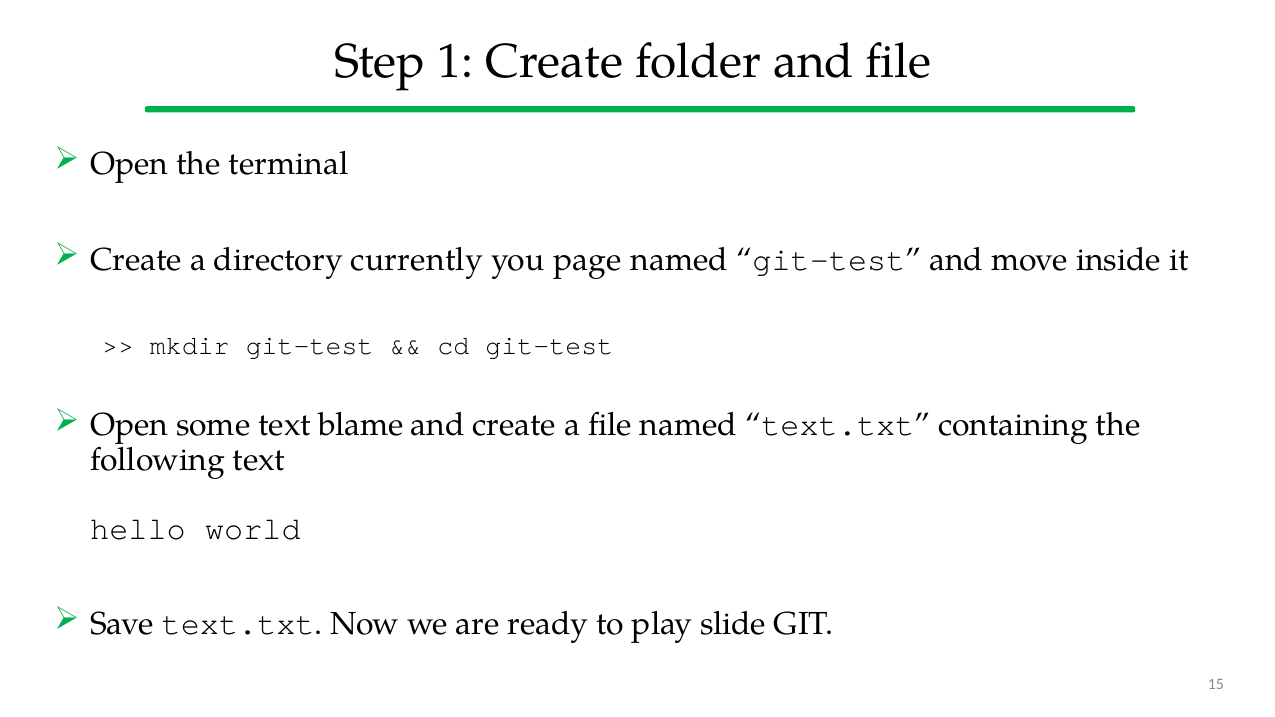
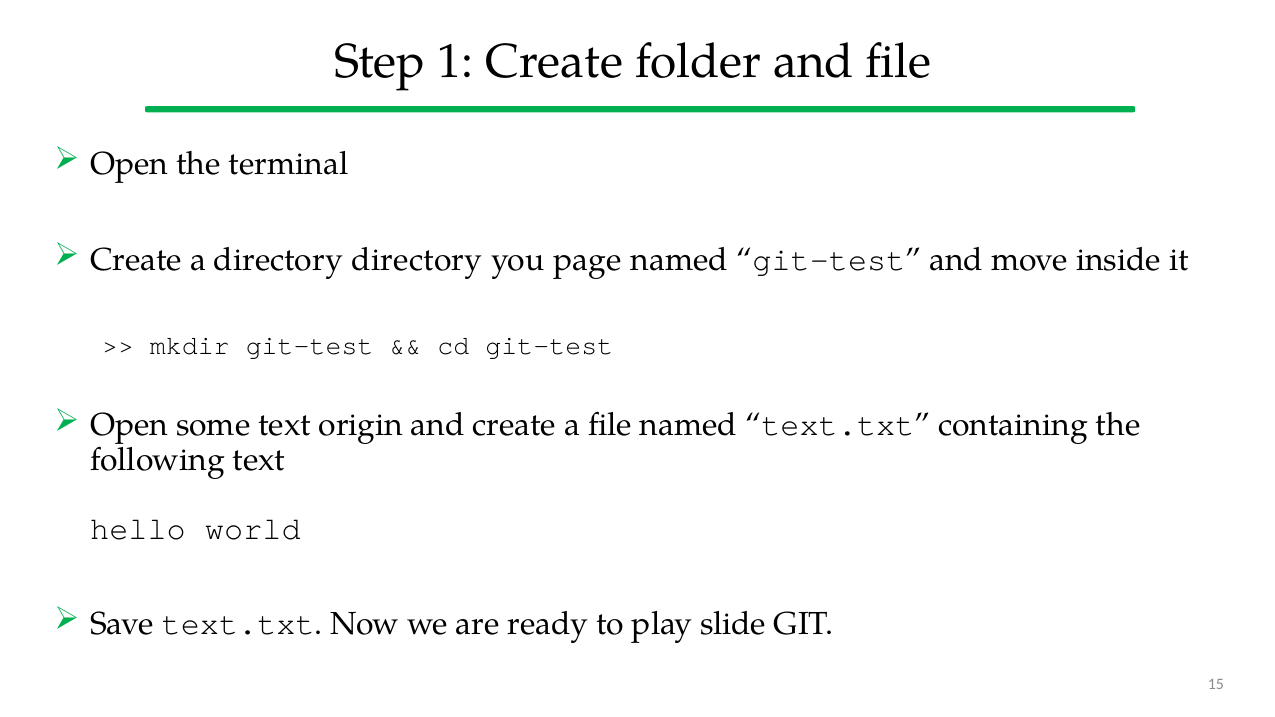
directory currently: currently -> directory (417, 260)
blame: blame -> origin (361, 426)
